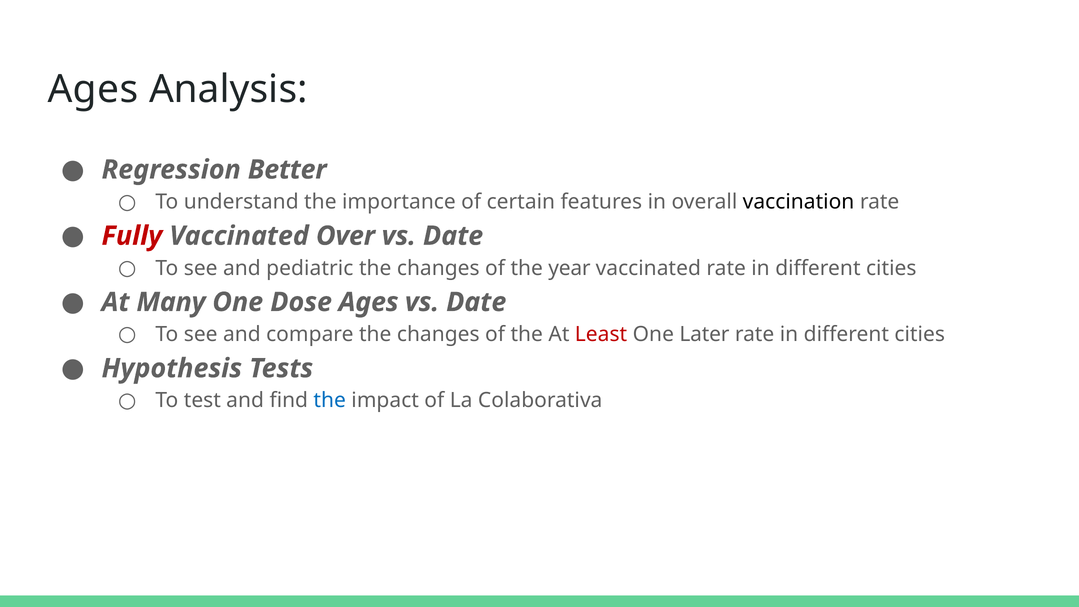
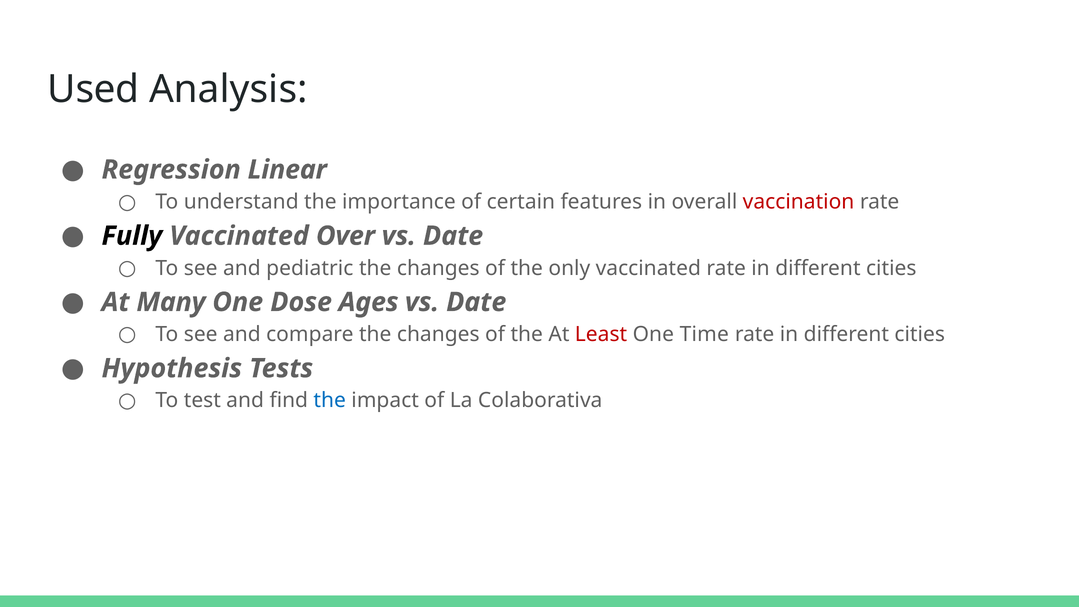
Ages: Ages -> Used (93, 89)
Better: Better -> Linear (287, 170)
vaccination colour: black -> red (799, 202)
Fully colour: red -> black (132, 236)
year: year -> only (569, 268)
Later: Later -> Time (704, 334)
